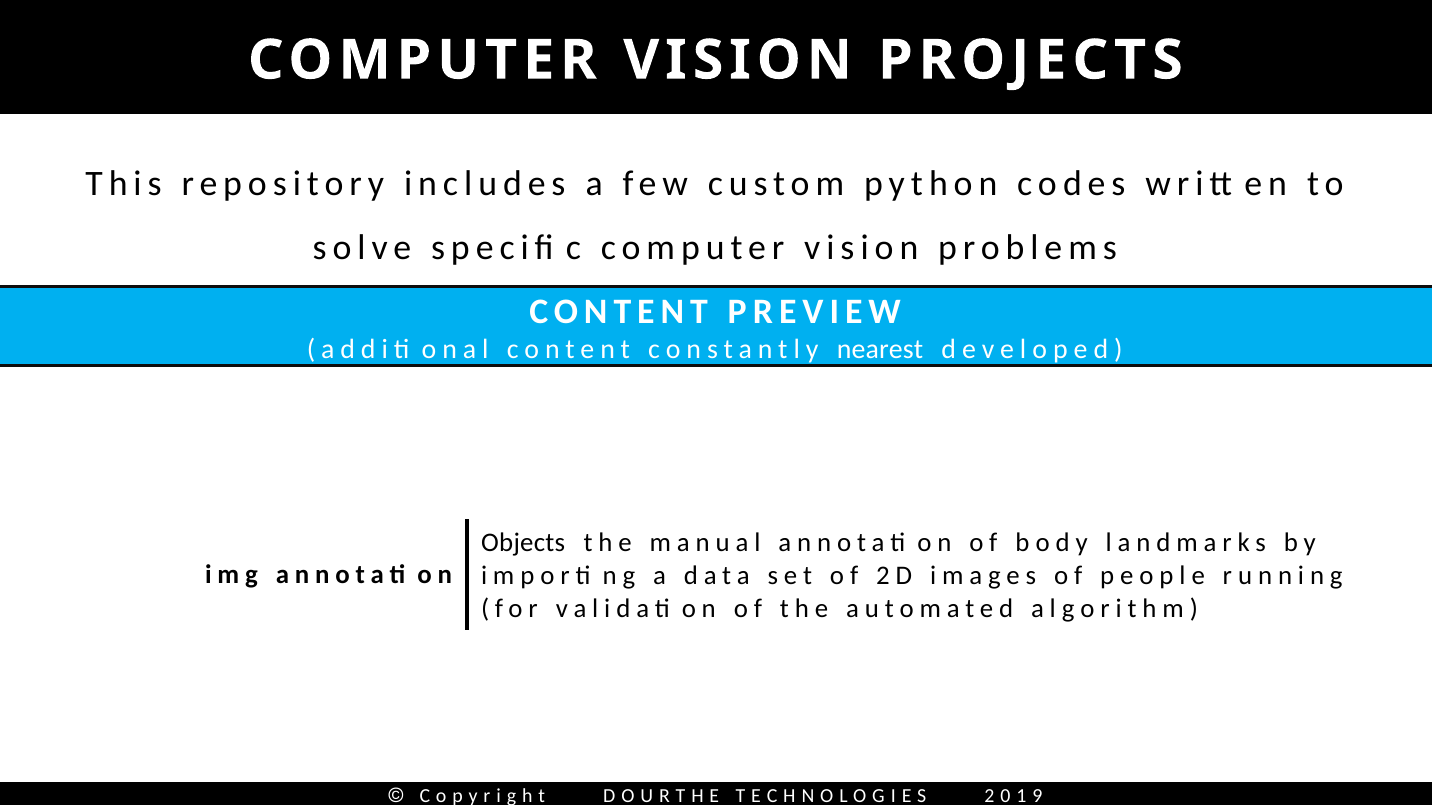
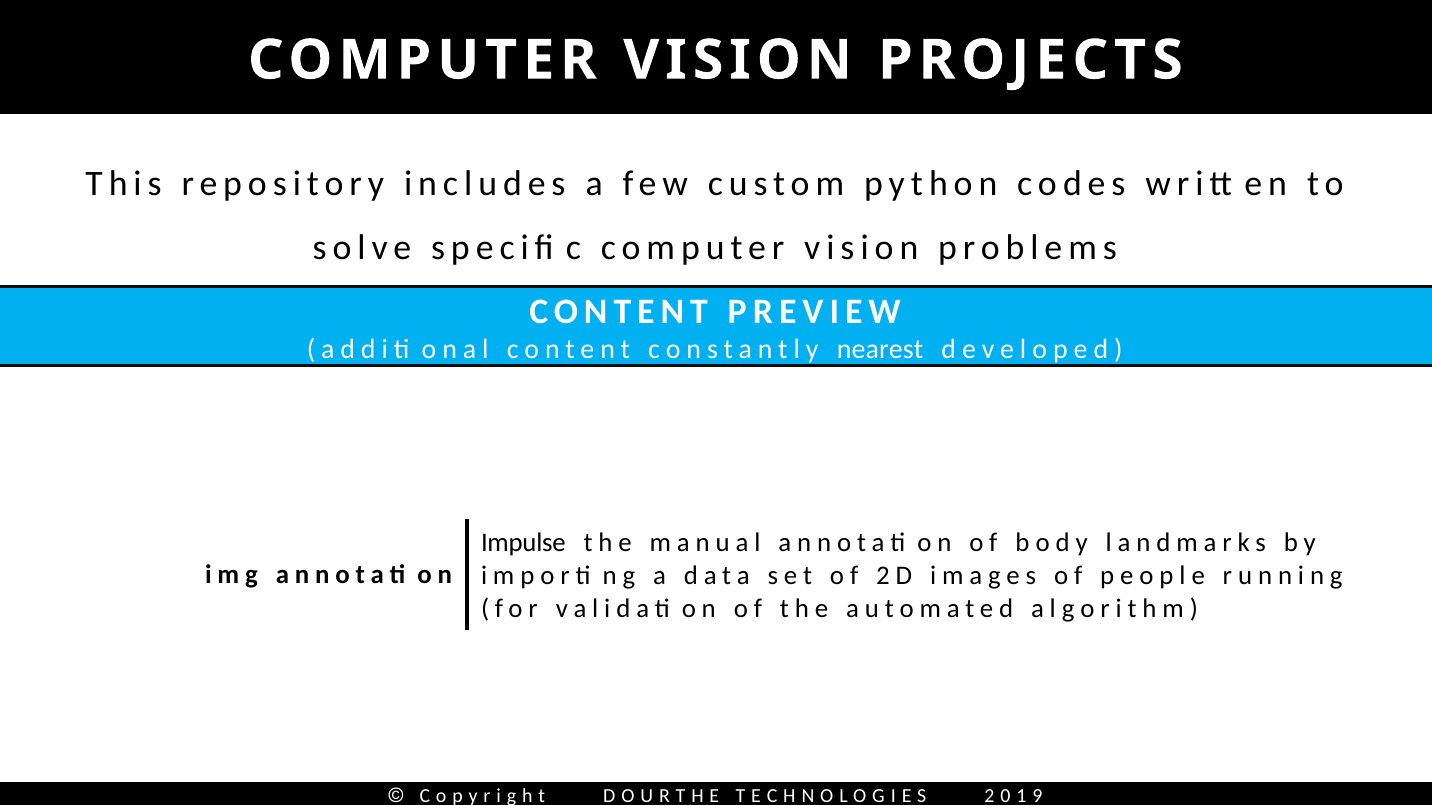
Objects: Objects -> Impulse (523, 543)
